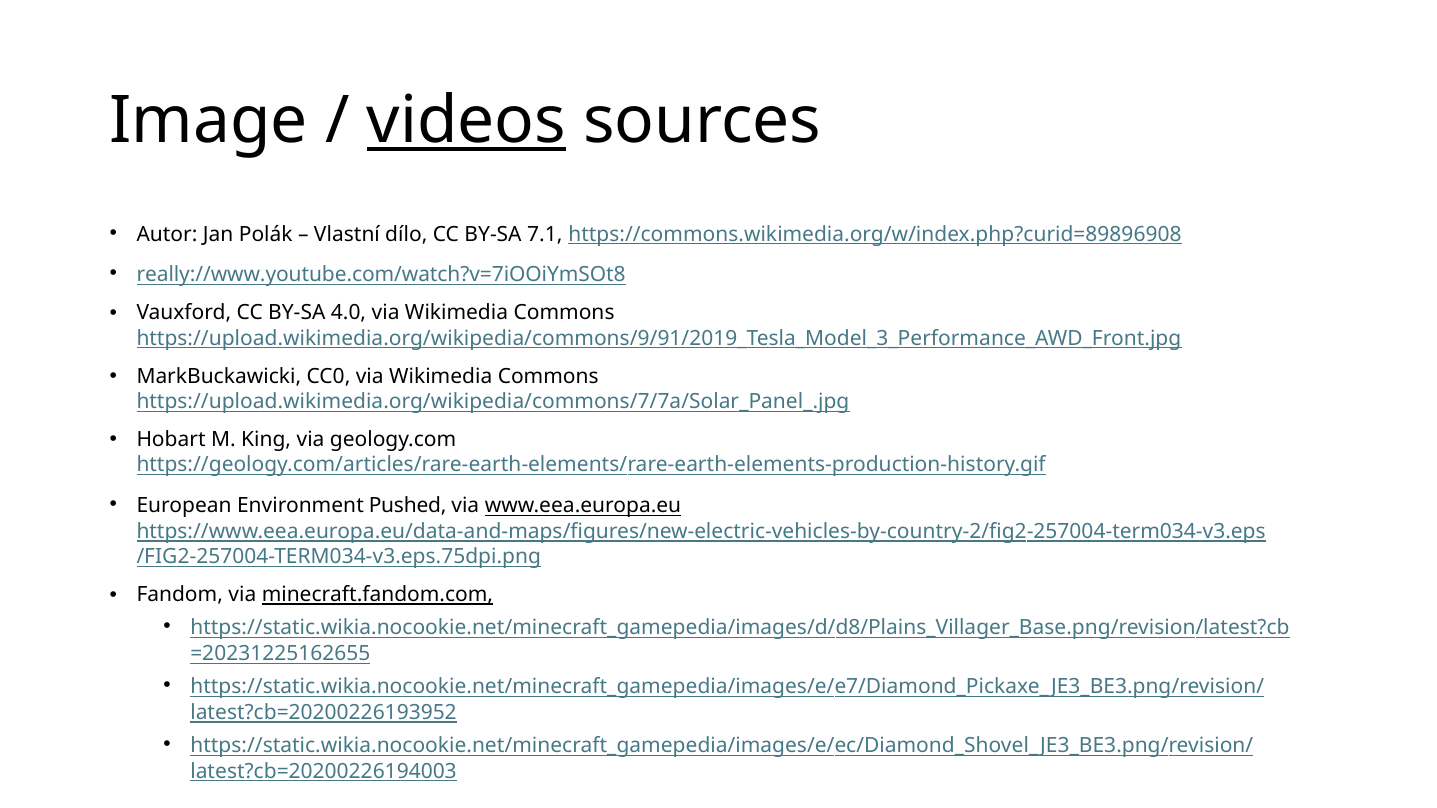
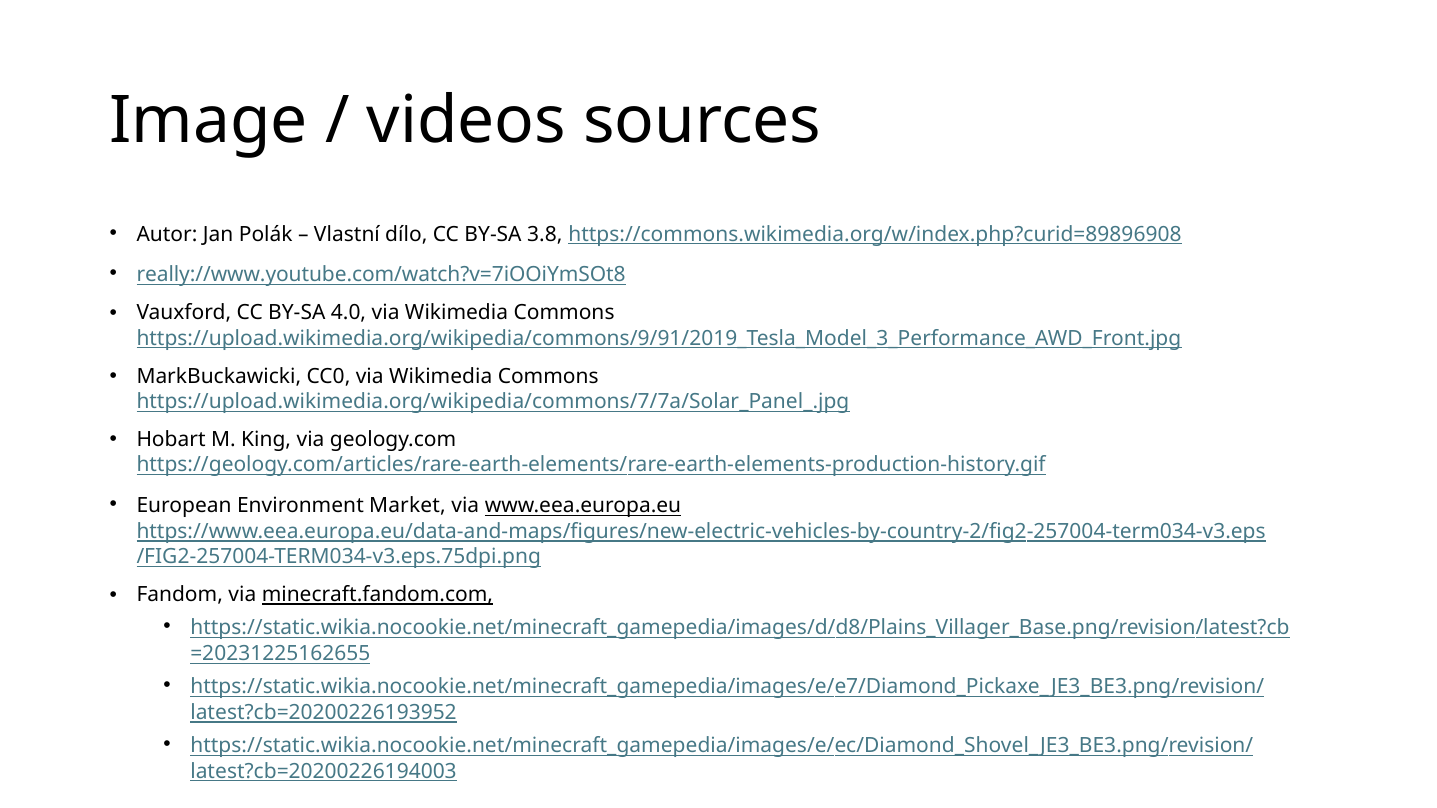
videos underline: present -> none (466, 121)
7.1: 7.1 -> 3.8 (545, 234)
Pushed: Pushed -> Market (407, 506)
